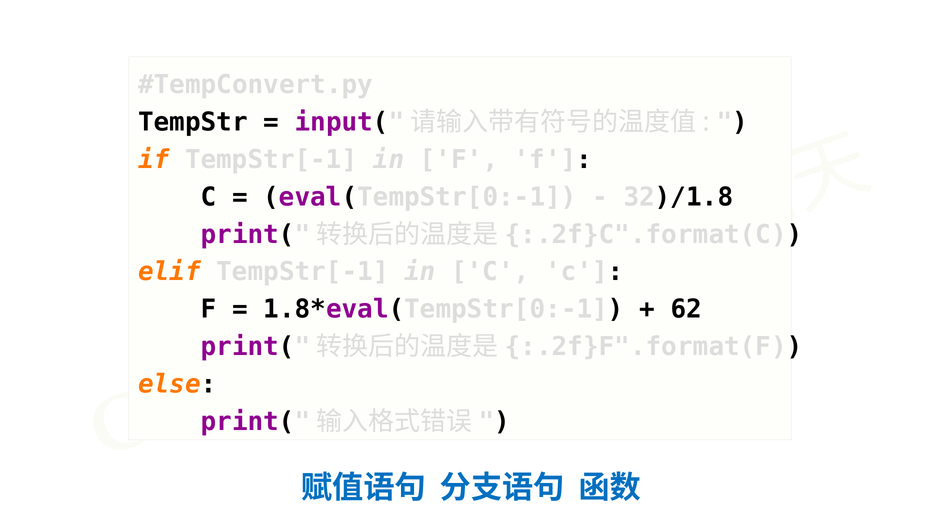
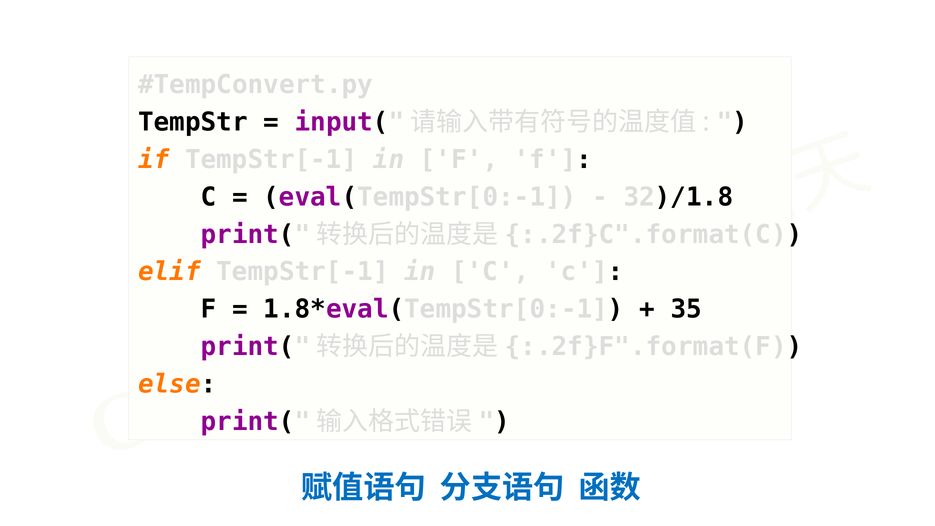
62: 62 -> 35 (686, 309)
